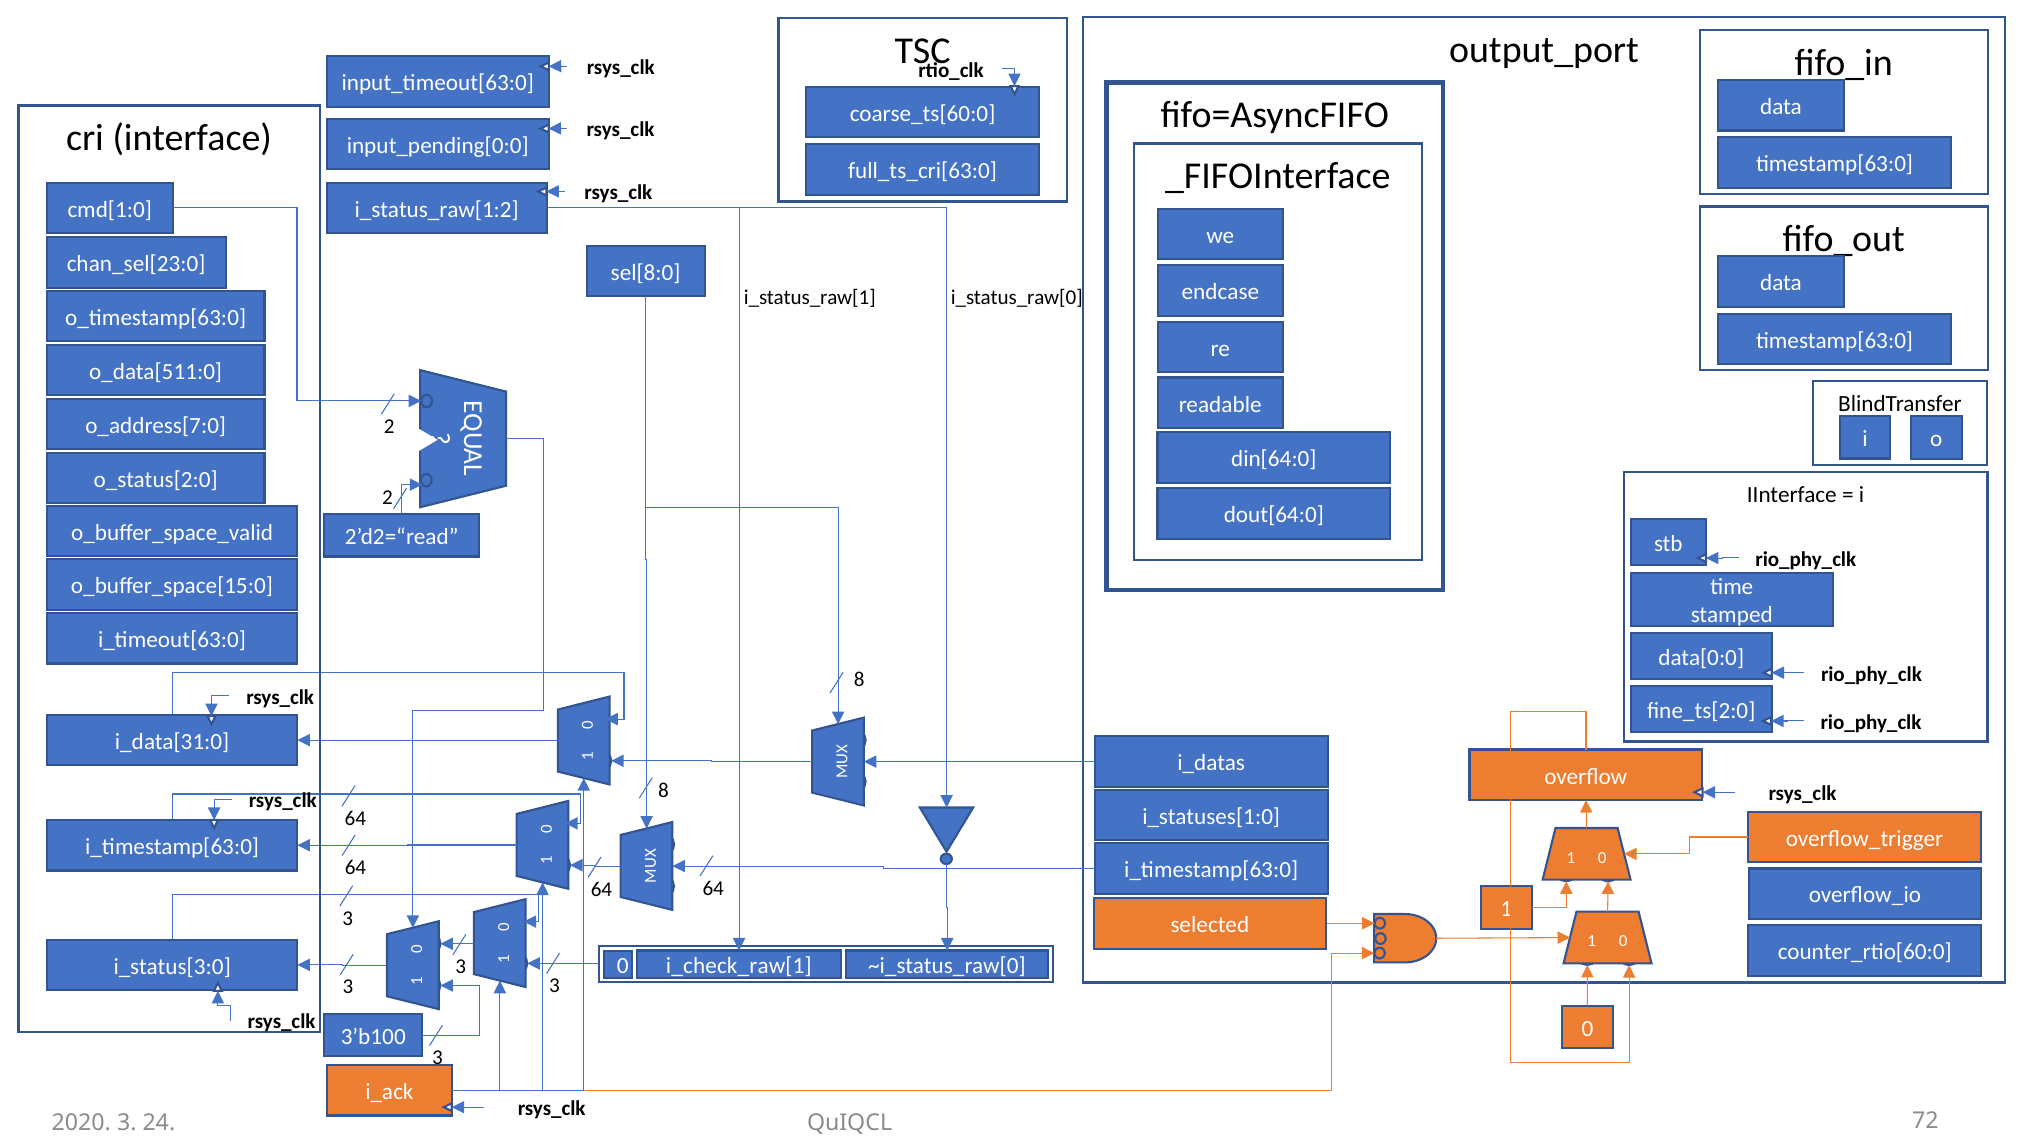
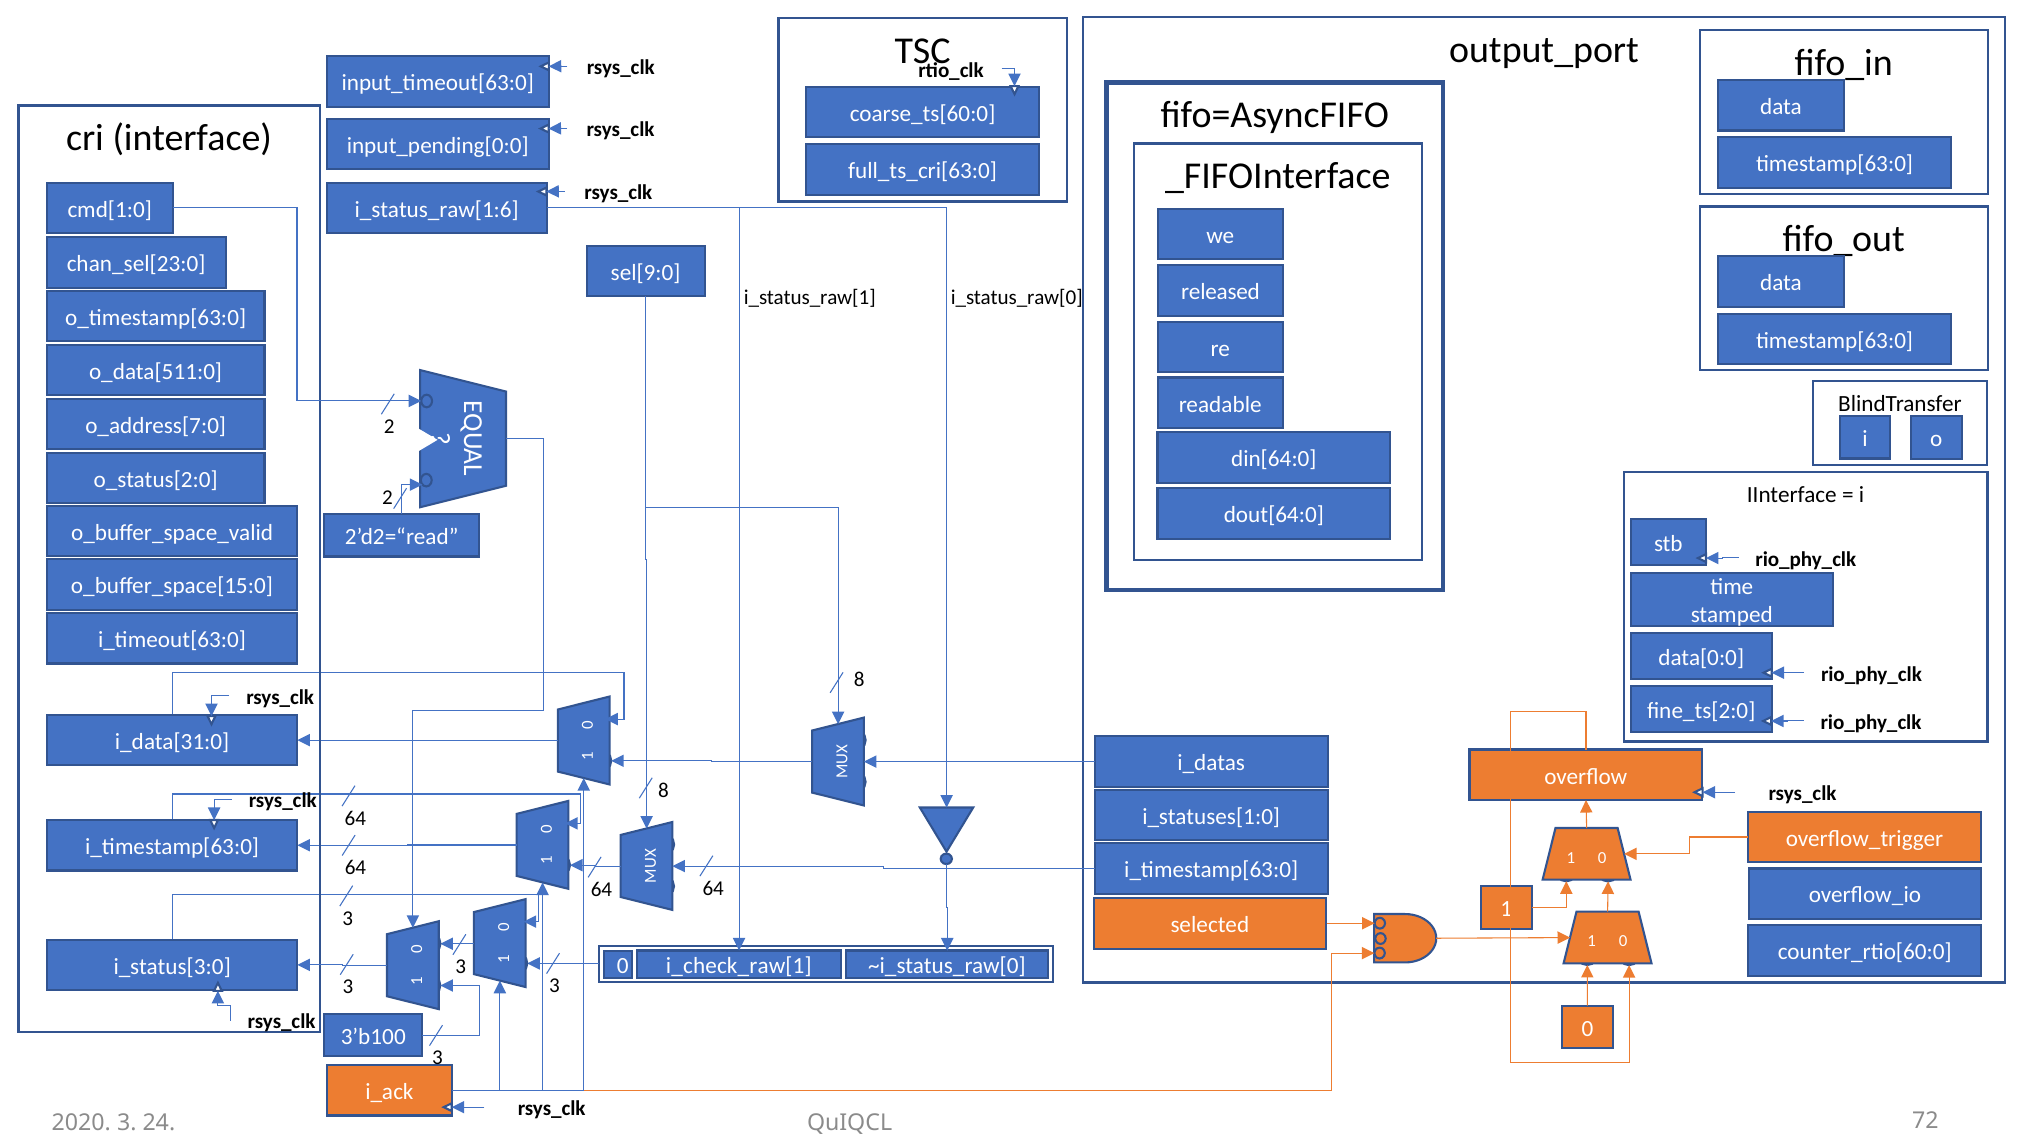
i_status_raw[1:2: i_status_raw[1:2 -> i_status_raw[1:6 (437, 210)
sel[8:0: sel[8:0 -> sel[9:0 (646, 273)
endcase: endcase -> released (1220, 292)
